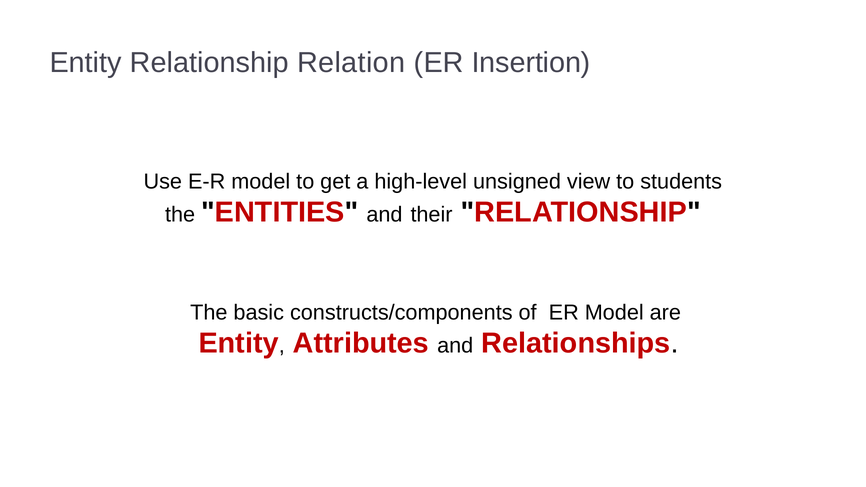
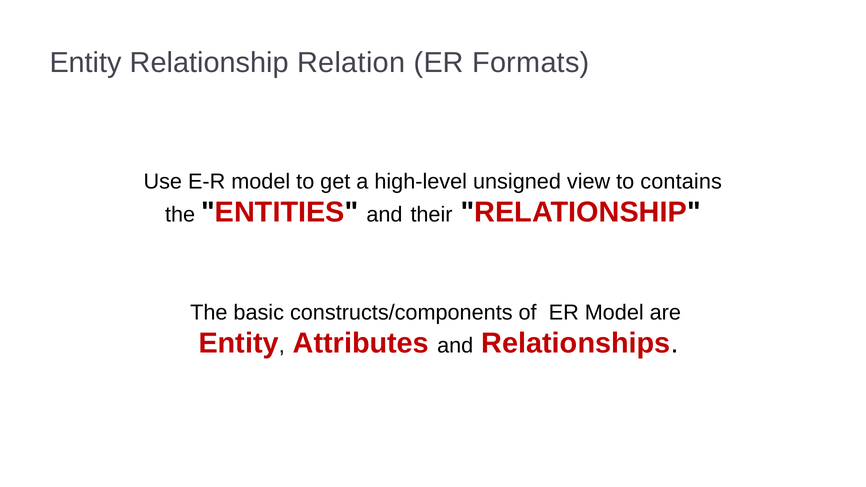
Insertion: Insertion -> Formats (531, 63)
students: students -> contains (681, 182)
